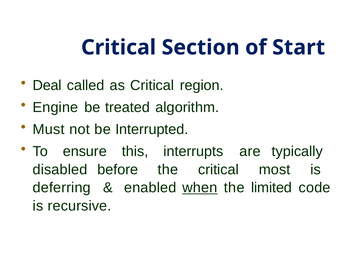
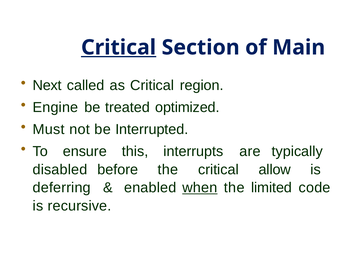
Critical underline: none -> present (119, 47)
Start: Start -> Main (299, 47)
Deal: Deal -> Next (47, 85)
algorithm: algorithm -> optimized (187, 107)
most: most -> allow (275, 170)
